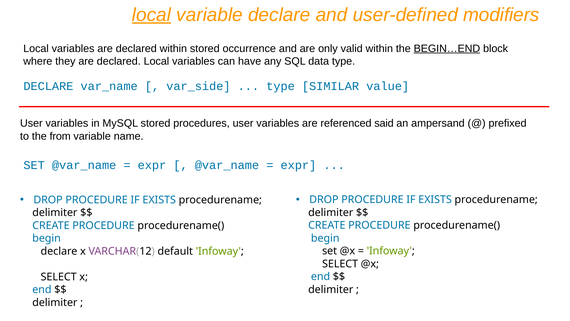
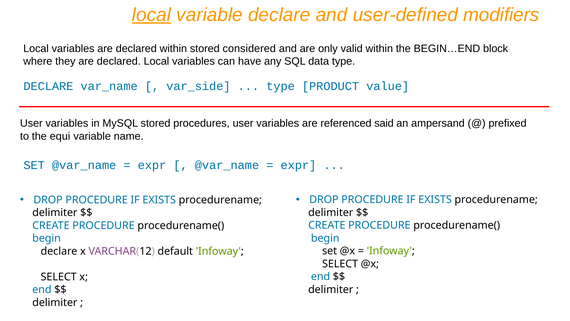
occurrence: occurrence -> considered (249, 48)
BEGIN…END underline: present -> none (447, 48)
SIMILAR: SIMILAR -> PRODUCT (331, 86)
from: from -> equi (60, 136)
